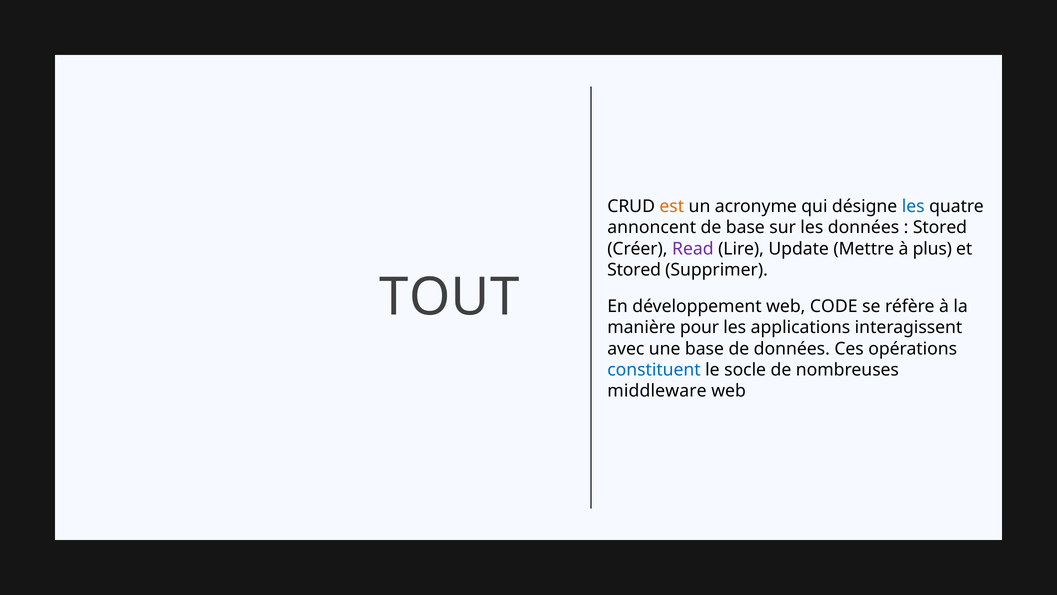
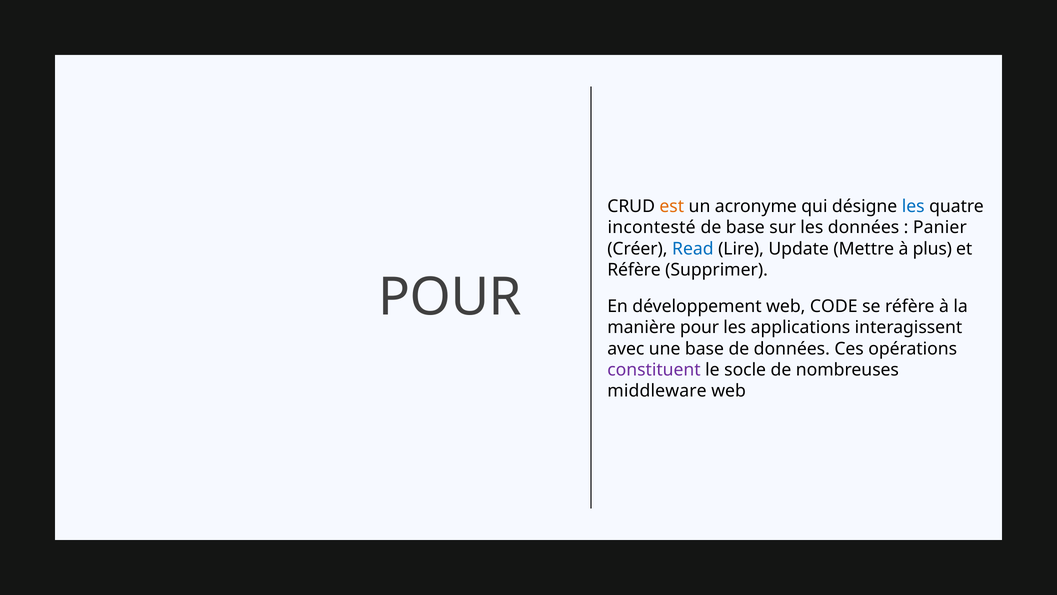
annoncent: annoncent -> incontesté (652, 227)
Stored: Stored -> Panier (940, 227)
Read colour: purple -> blue (693, 249)
Stored: Stored -> Réfère (634, 270)
TOUT: TOUT -> POUR (450, 297)
constituent colour: blue -> purple (654, 370)
